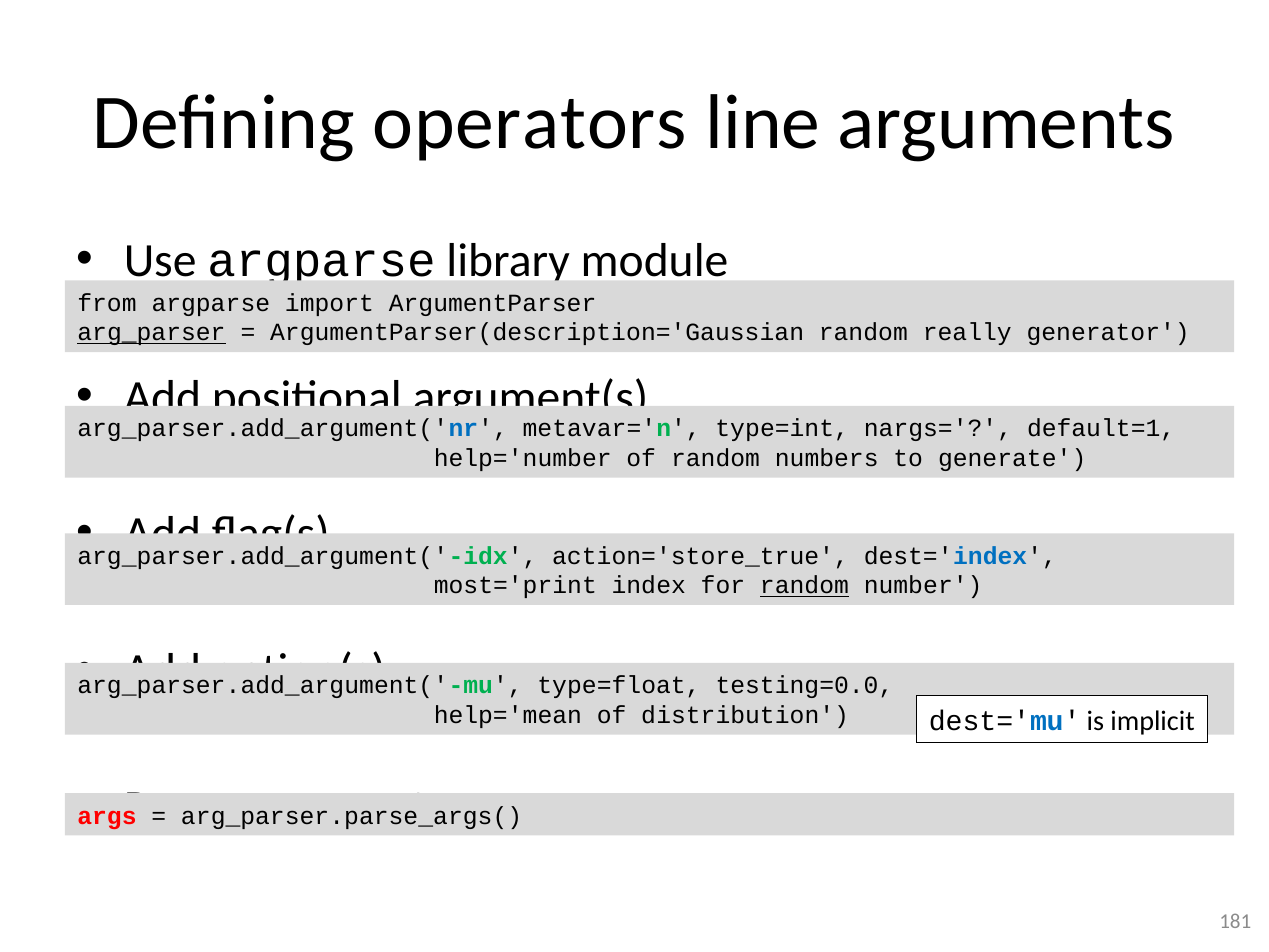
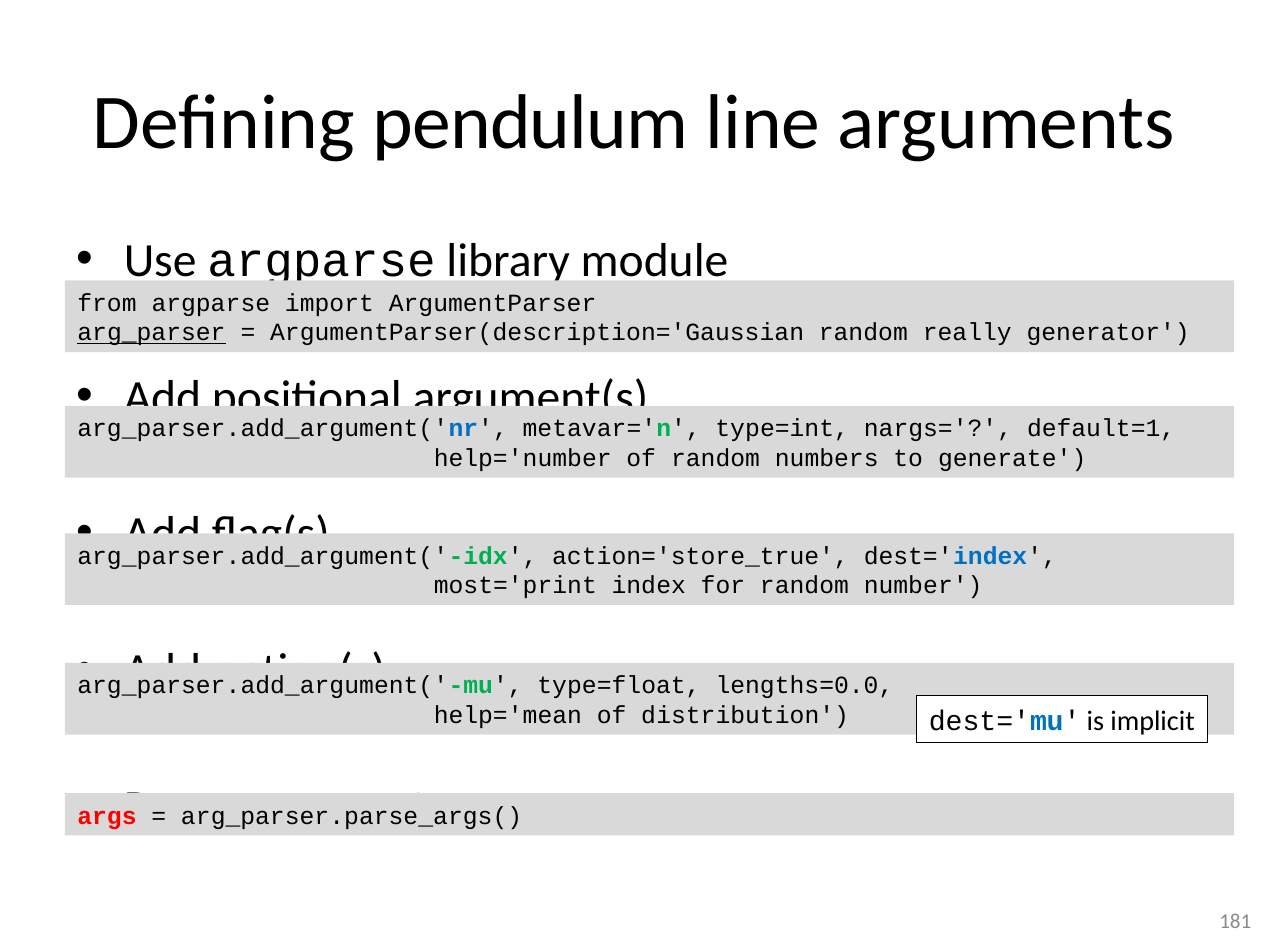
operators: operators -> pendulum (531, 123)
random underline: present -> none (804, 586)
testing=0.0: testing=0.0 -> lengths=0.0 (804, 685)
